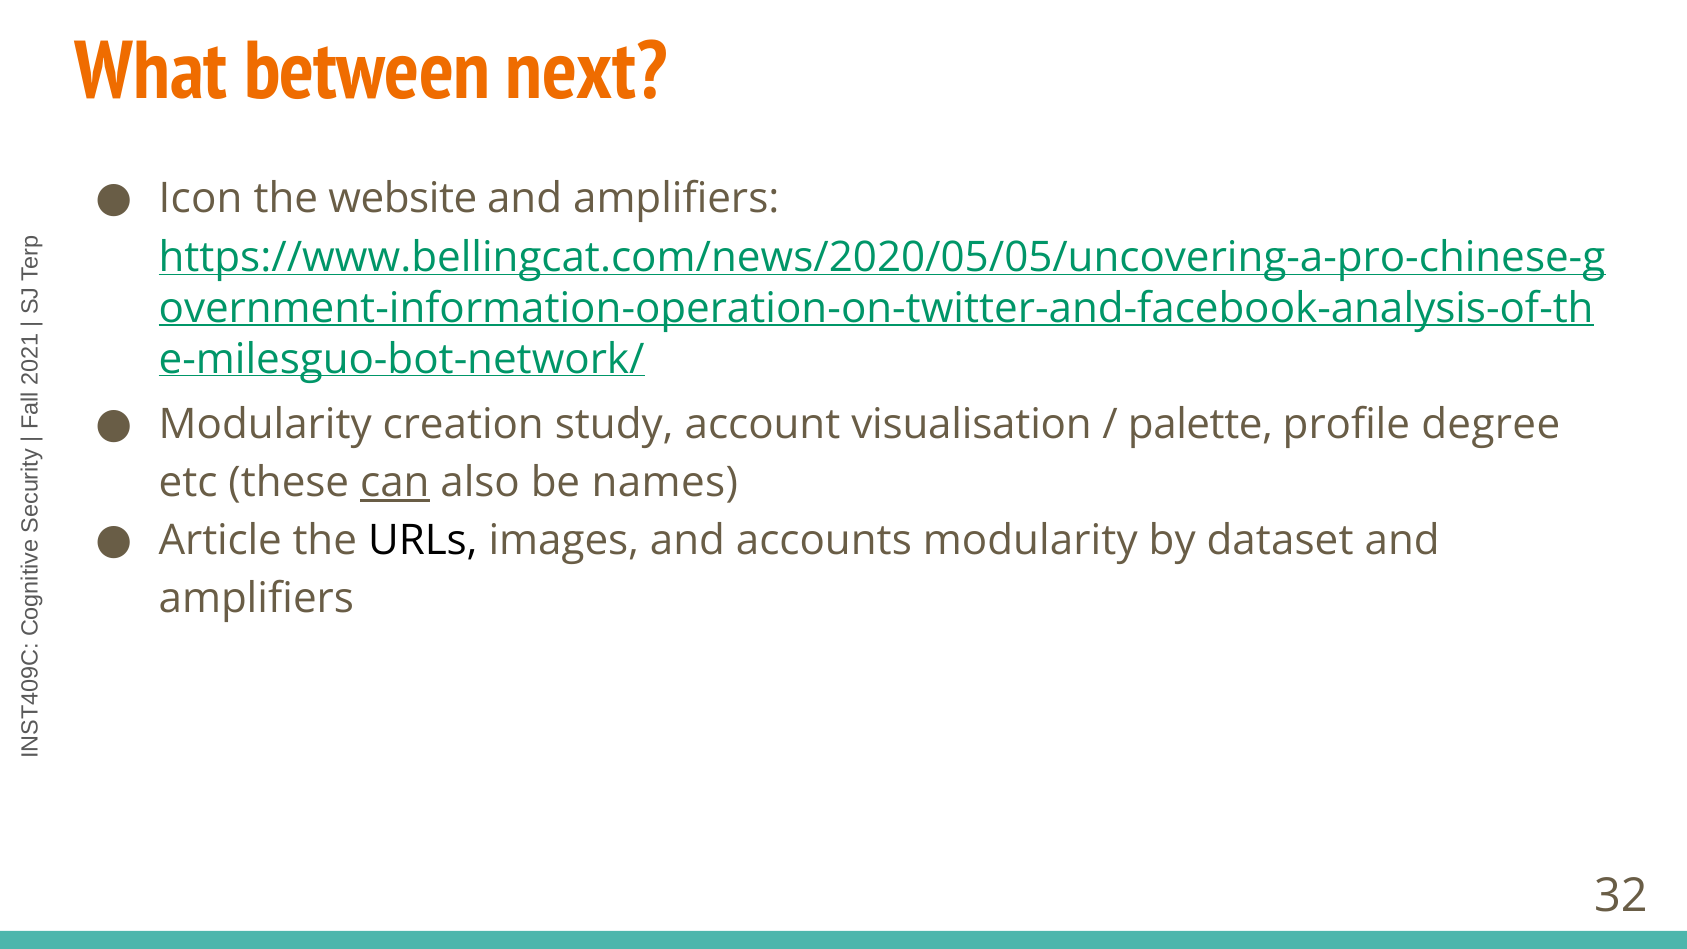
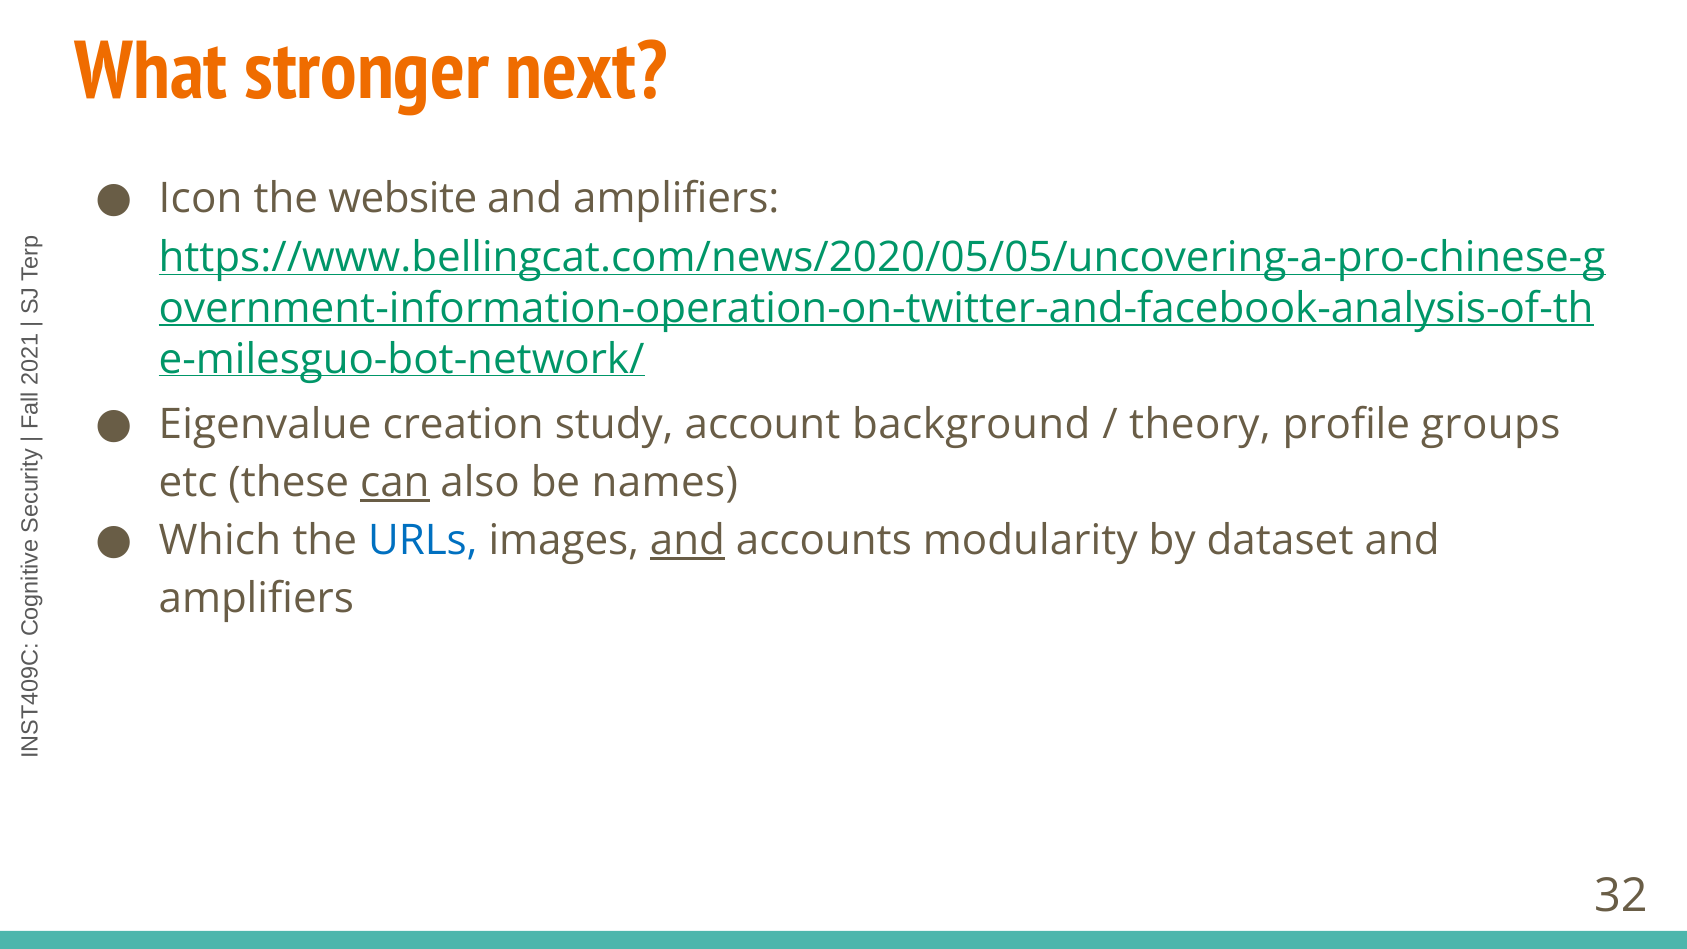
between: between -> stronger (367, 72)
Modularity: Modularity -> Eigenvalue (265, 424)
visualisation: visualisation -> background (971, 424)
palette: palette -> theory (1200, 424)
degree: degree -> groups (1491, 424)
Article: Article -> Which (220, 540)
URLs colour: black -> blue (423, 540)
and underline: none -> present (687, 540)
